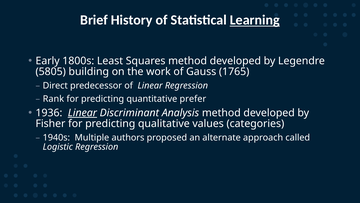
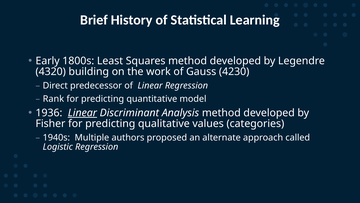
Learning underline: present -> none (255, 20)
5805: 5805 -> 4320 (51, 72)
1765: 1765 -> 4230 (234, 72)
prefer: prefer -> model (193, 99)
